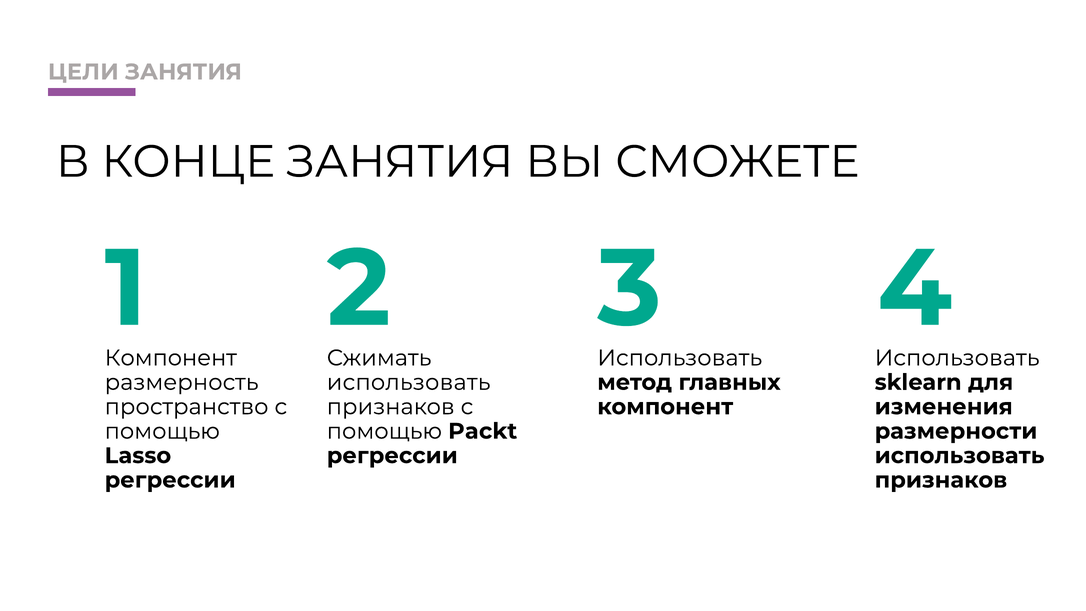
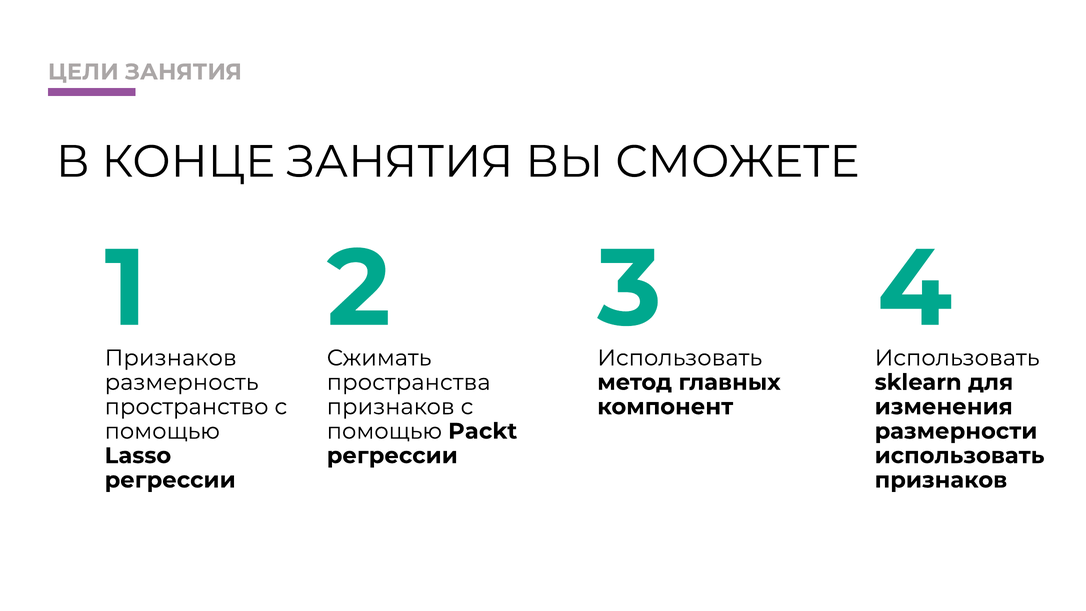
Компонент: Компонент -> Признаков (171, 358)
использовать: использовать -> пространства (409, 382)
